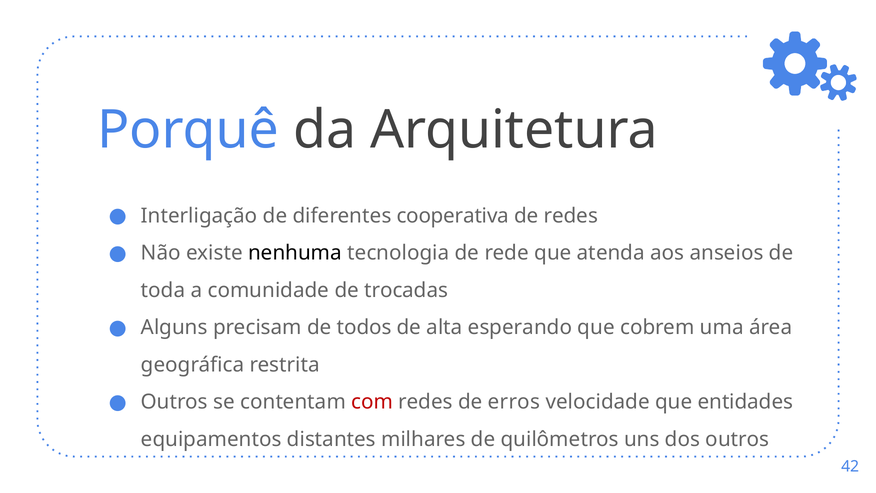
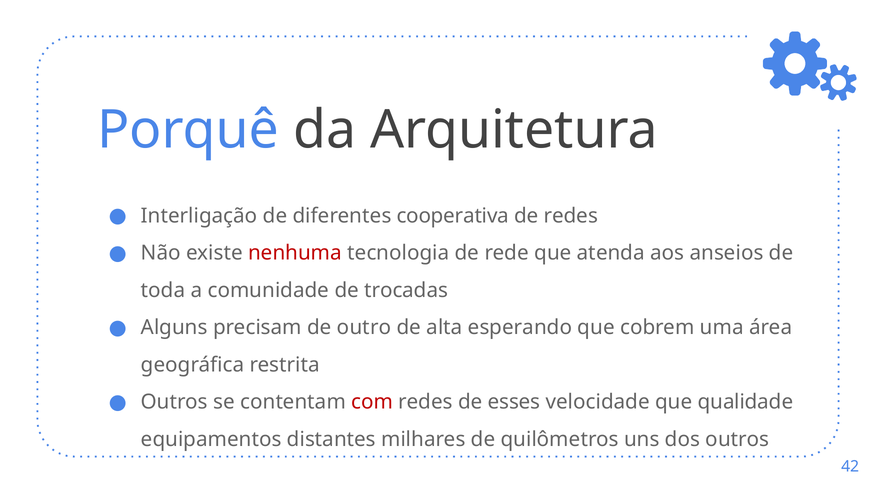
nenhuma colour: black -> red (295, 253)
todos: todos -> outro (364, 327)
erros: erros -> esses (514, 402)
entidades: entidades -> qualidade (745, 402)
